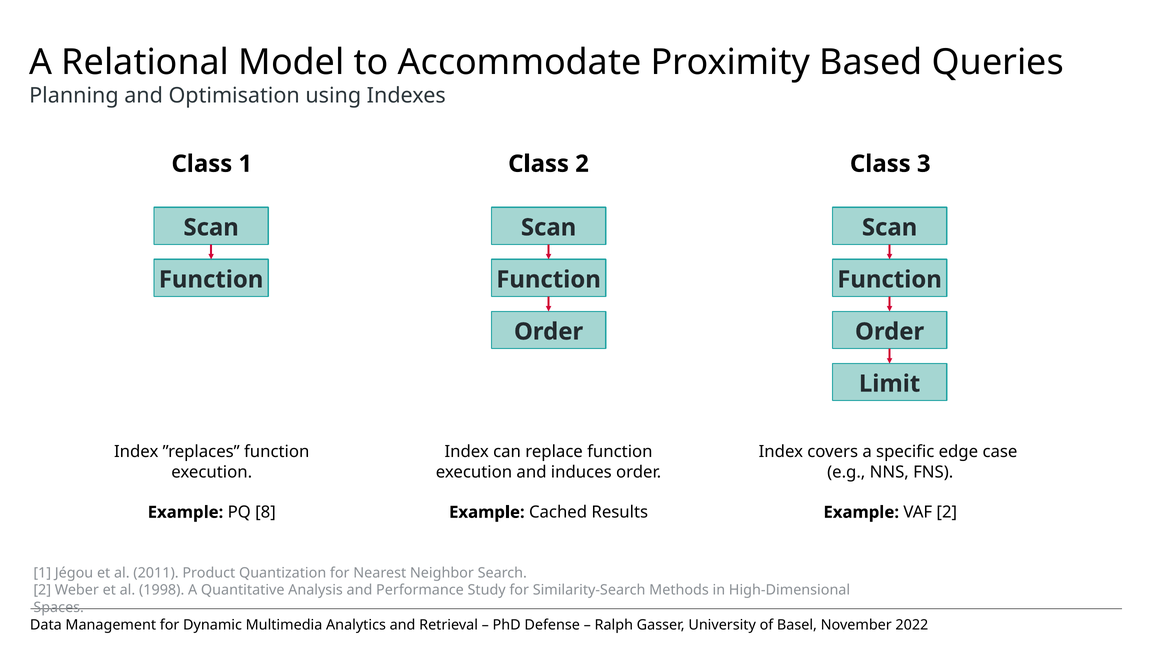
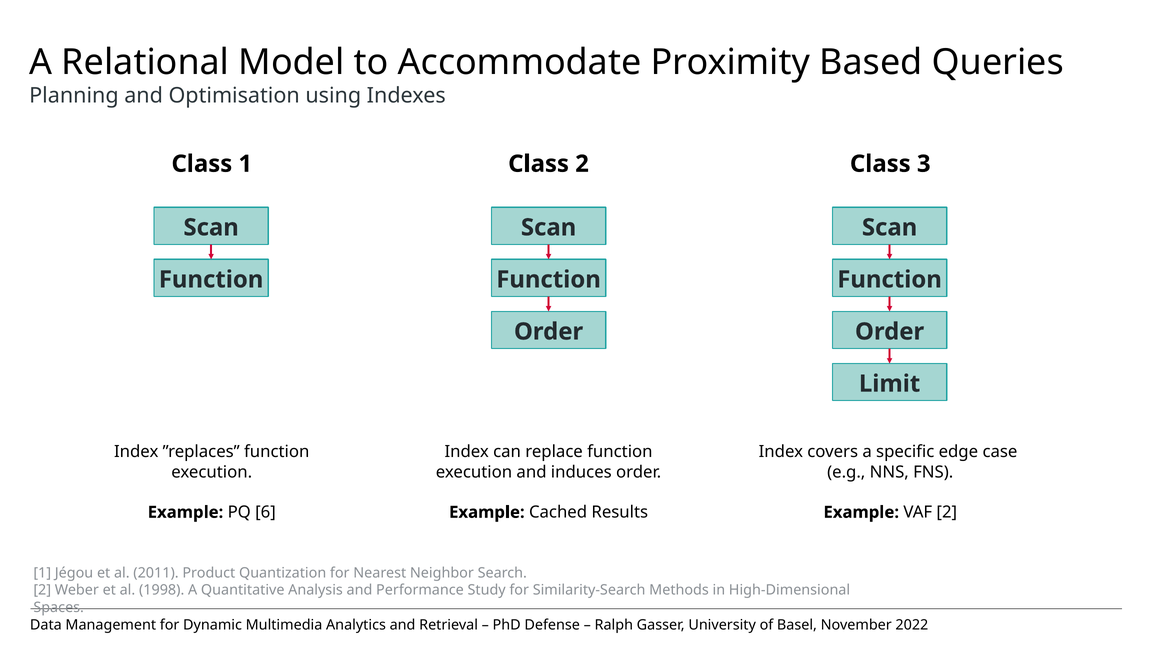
8: 8 -> 6 (265, 512)
